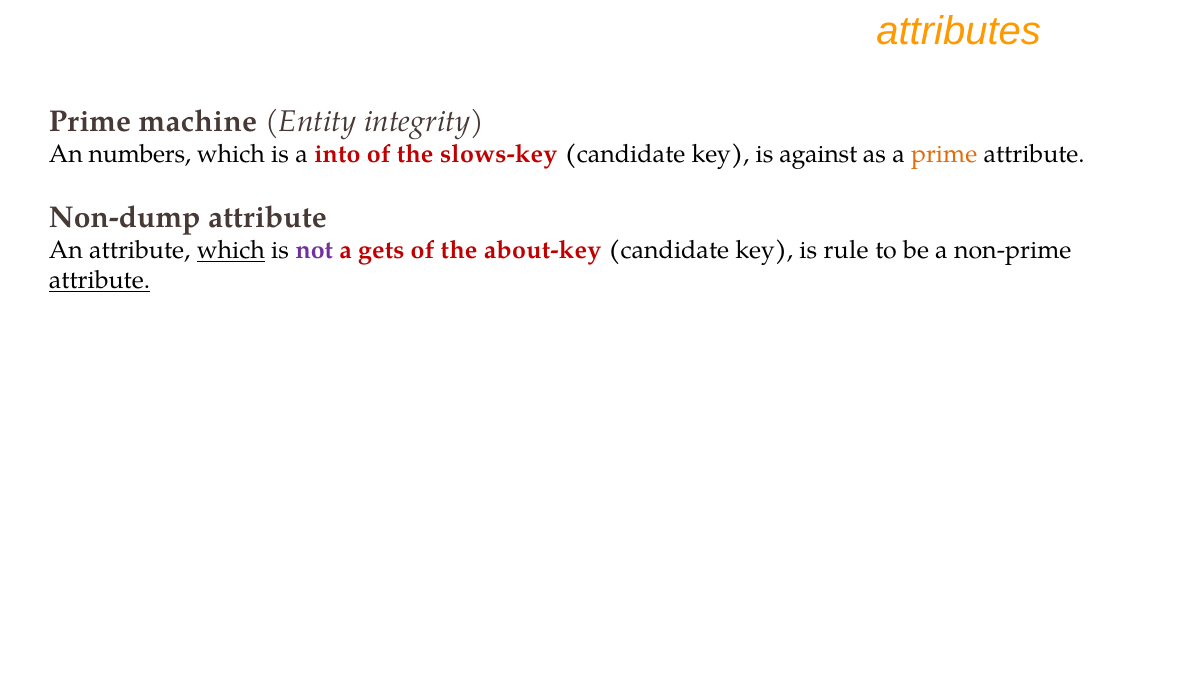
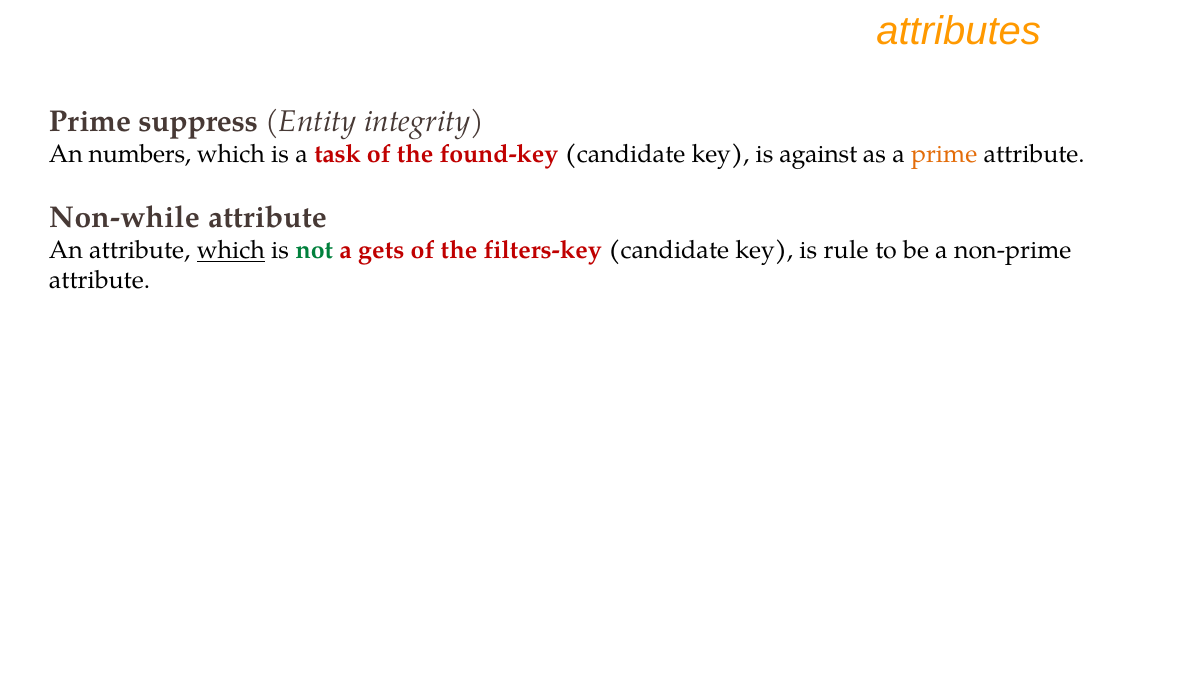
machine: machine -> suppress (198, 122)
into: into -> task (338, 155)
slows-key: slows-key -> found-key (499, 155)
Non-dump: Non-dump -> Non-while (125, 218)
not colour: purple -> green (314, 251)
about-key: about-key -> filters-key (543, 251)
attribute underline: present -> none (100, 281)
